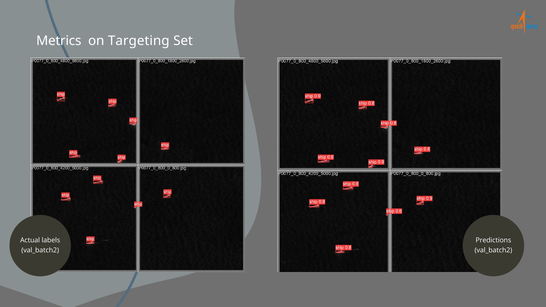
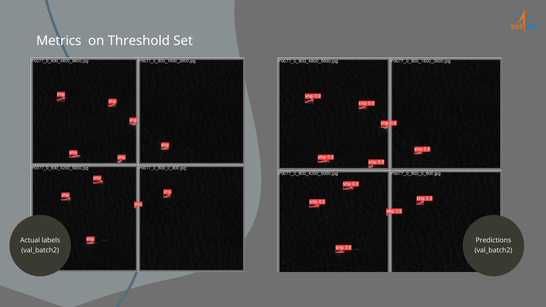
Targeting: Targeting -> Threshold (139, 41)
